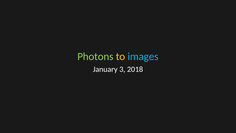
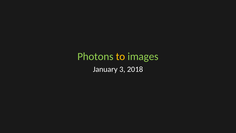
images colour: light blue -> light green (143, 56)
